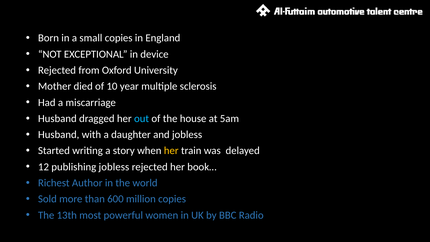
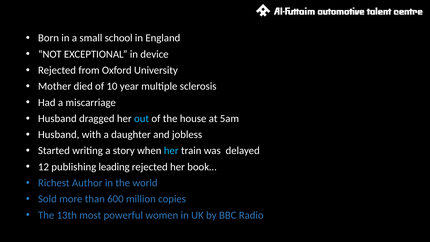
small copies: copies -> school (119, 38)
her colour: yellow -> light blue (171, 151)
publishing jobless: jobless -> leading (114, 167)
